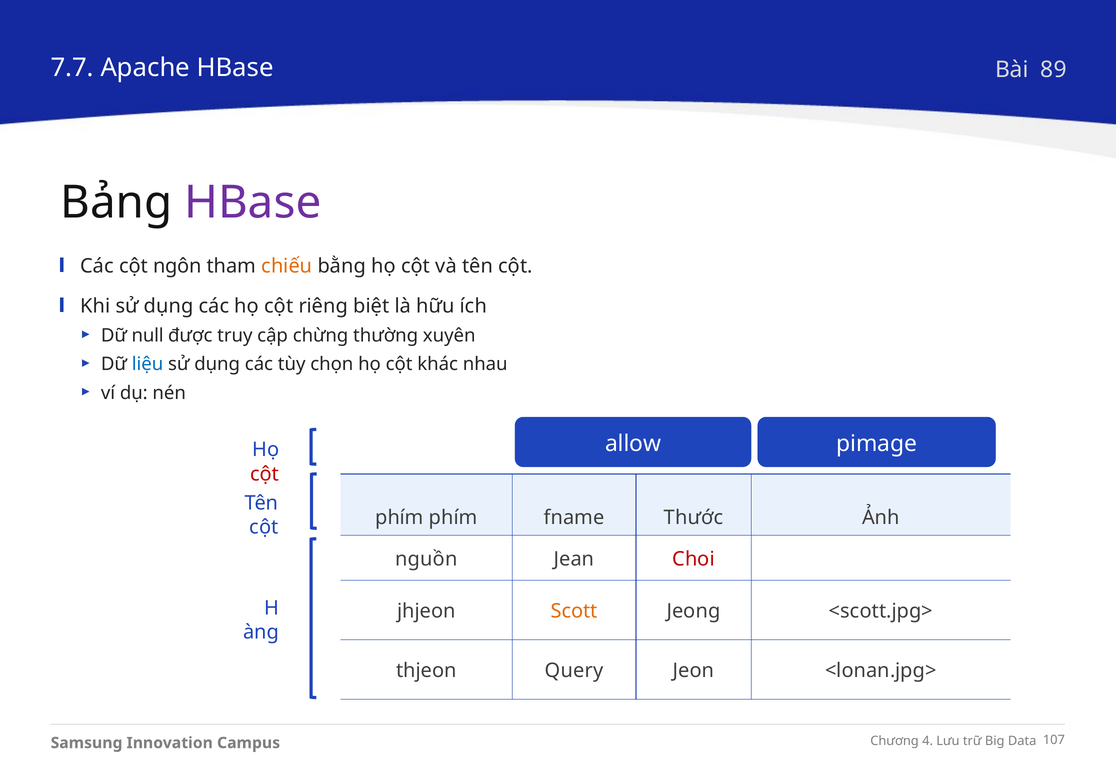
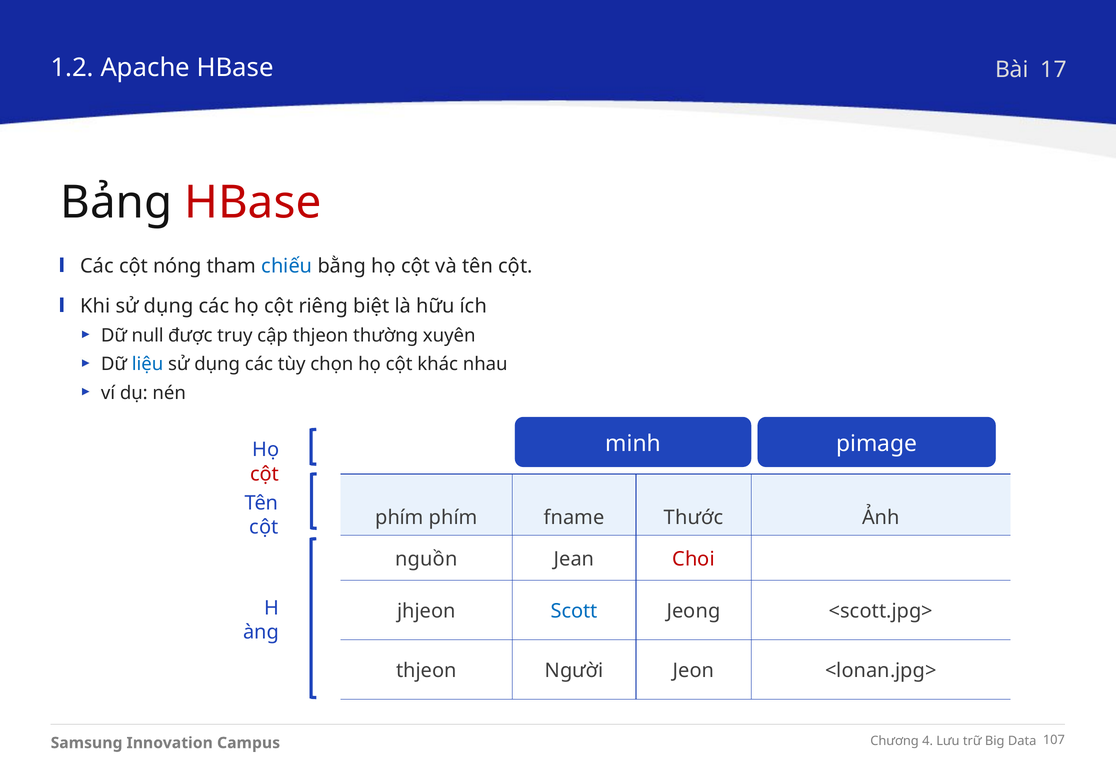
7.7: 7.7 -> 1.2 (72, 68)
89: 89 -> 17 (1054, 70)
HBase colour: purple -> red (253, 203)
ngôn: ngôn -> nóng (177, 266)
chiếu colour: orange -> blue (287, 266)
cập chừng: chừng -> thjeon (321, 335)
allow: allow -> minh (633, 443)
Scott colour: orange -> blue (574, 611)
Query: Query -> Người (574, 670)
